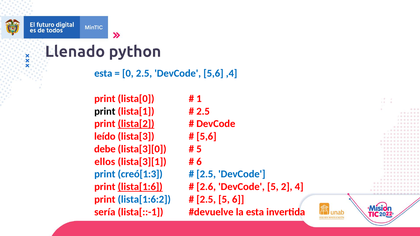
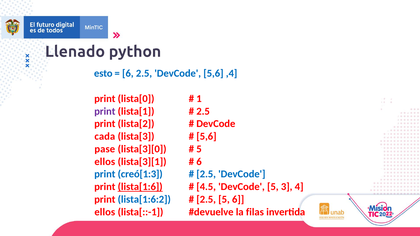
esta: esta -> esto (103, 74)
0: 0 -> 6 (128, 74)
print colour: black -> purple (105, 111)
lista[2 underline: present -> none (136, 124)
leído: leído -> cada (105, 137)
debe: debe -> pase (105, 149)
2.6: 2.6 -> 4.5 (206, 187)
2: 2 -> 3 (287, 187)
sería: sería -> ellos (105, 212)
la esta: esta -> filas (255, 212)
